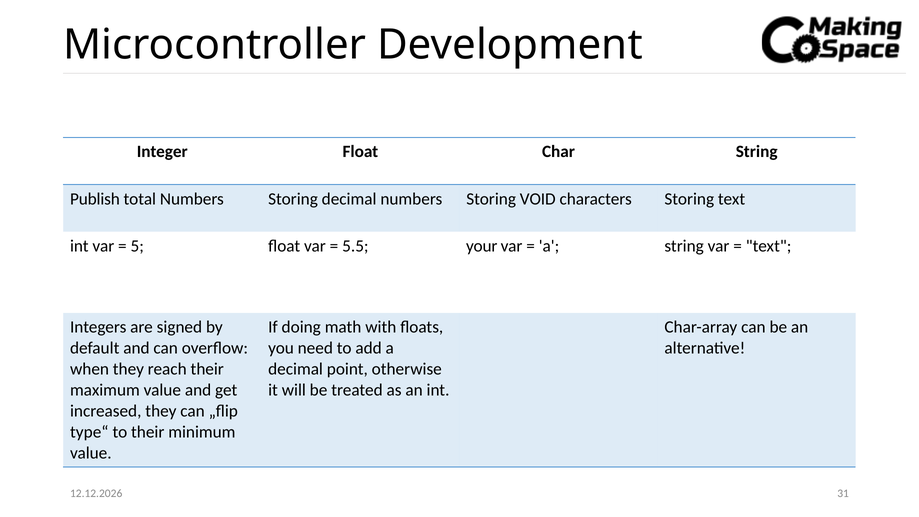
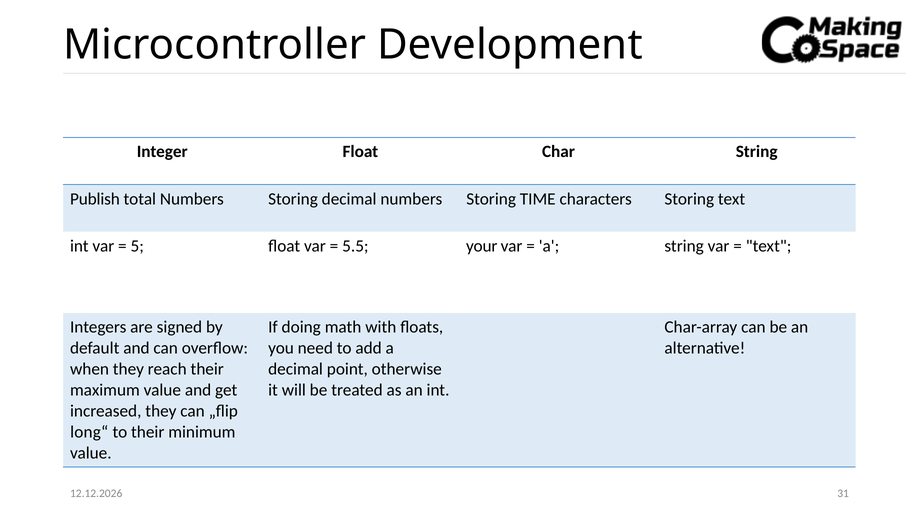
VOID: VOID -> TIME (538, 199)
type“: type“ -> long“ (89, 432)
